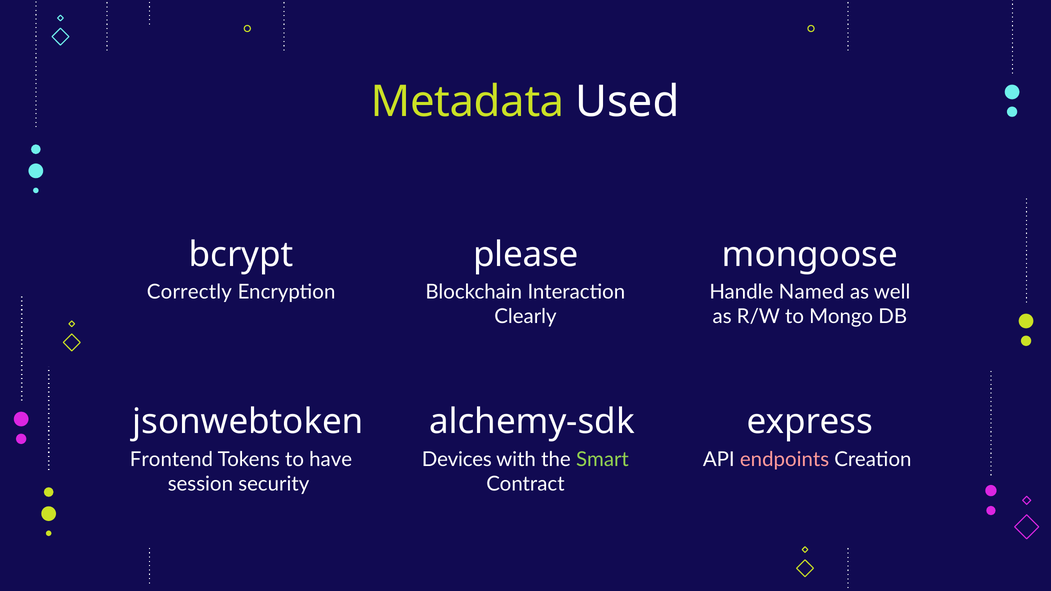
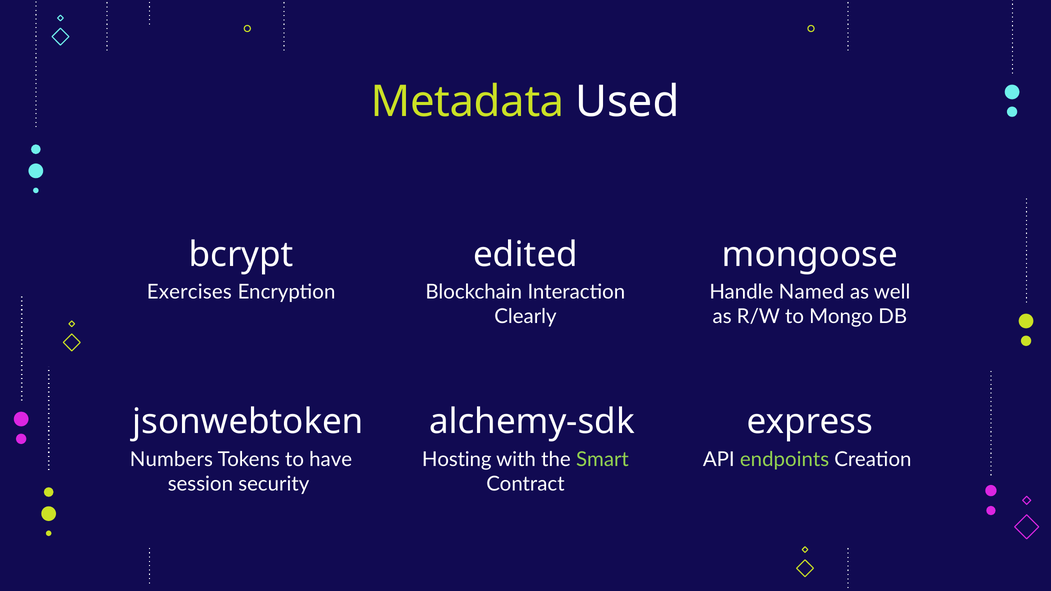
please: please -> edited (525, 255)
Correctly: Correctly -> Exercises (189, 292)
Frontend: Frontend -> Numbers (171, 460)
Devices: Devices -> Hosting (457, 460)
endpoints colour: pink -> light green (785, 460)
